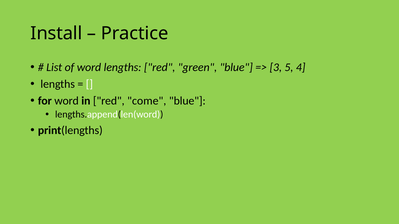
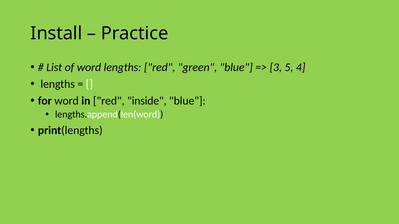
come: come -> inside (147, 101)
